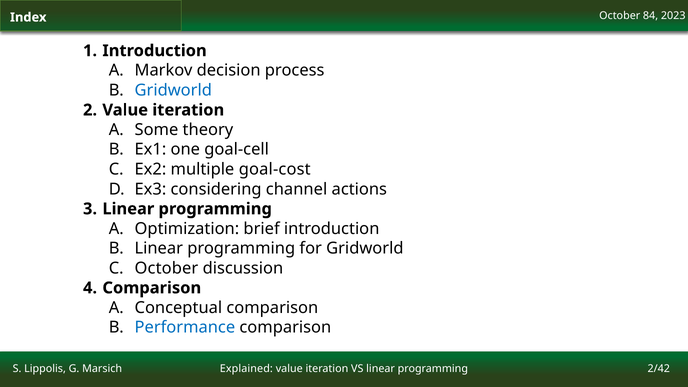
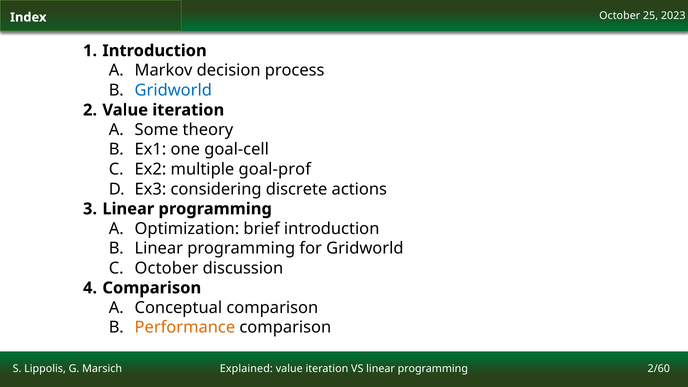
84: 84 -> 25 (651, 16)
goal-cost: goal-cost -> goal-prof (275, 169)
channel: channel -> discrete (297, 189)
Performance colour: blue -> orange (185, 327)
2/42: 2/42 -> 2/60 (659, 369)
